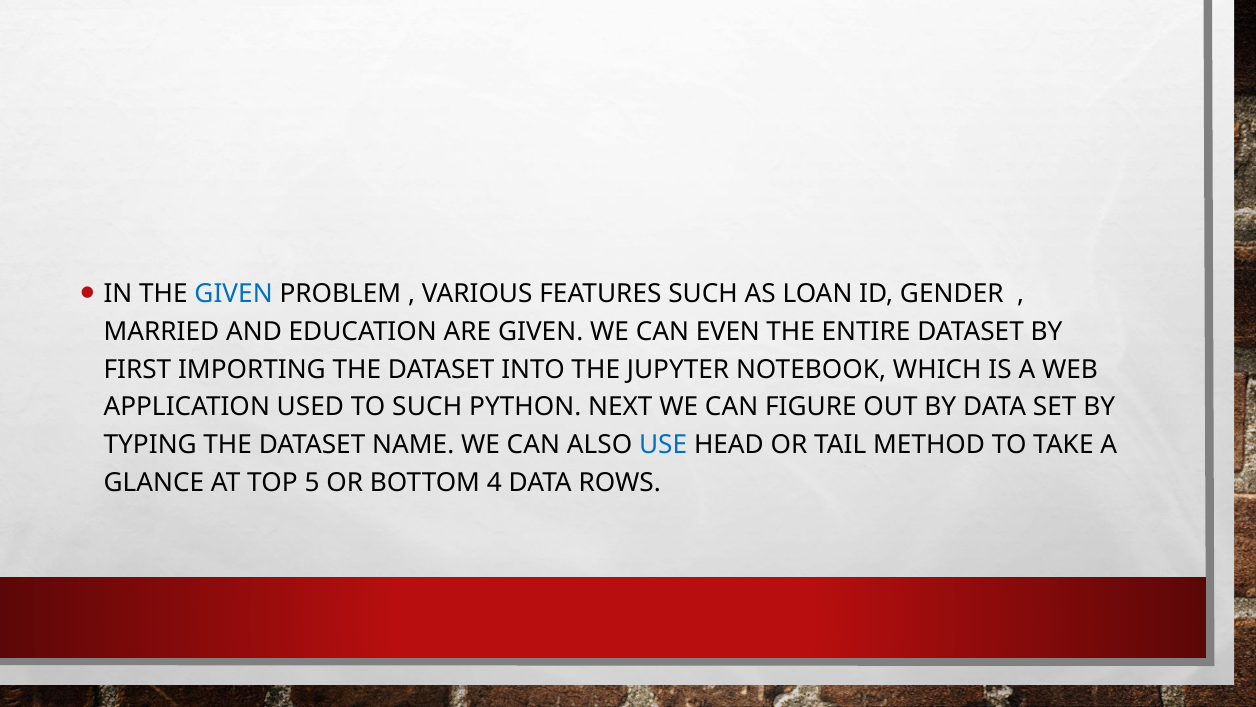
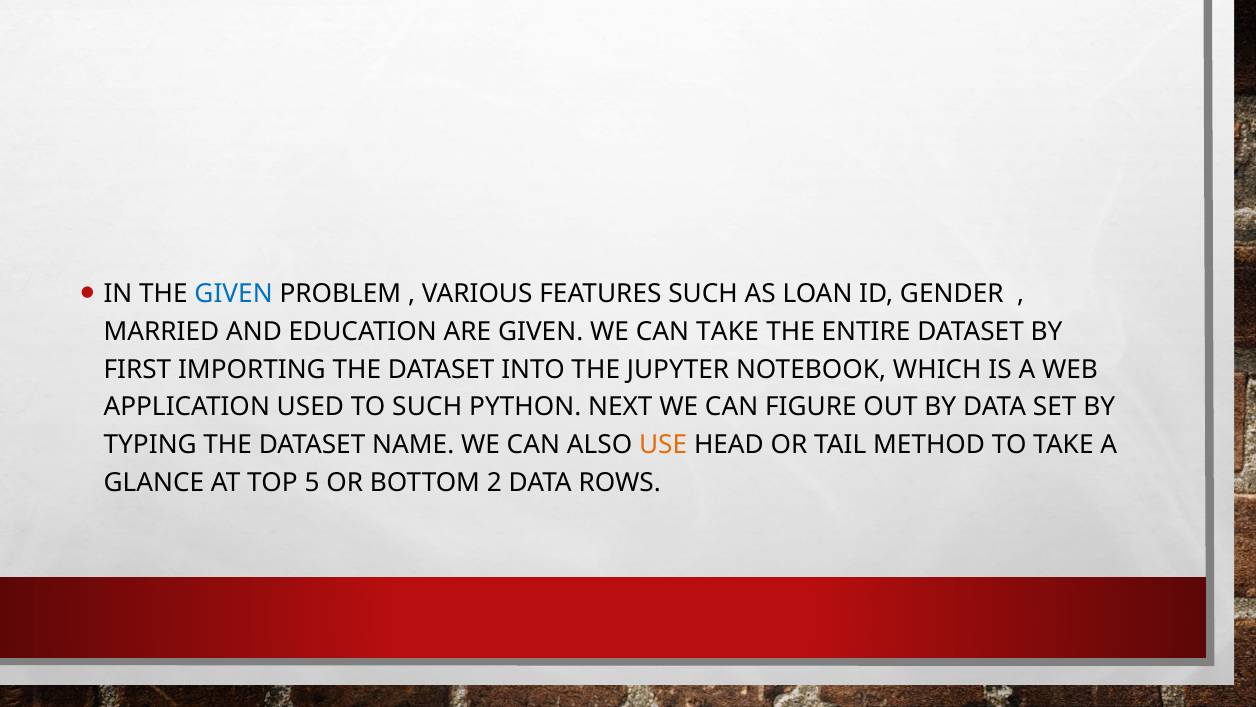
CAN EVEN: EVEN -> TAKE (728, 332)
USE colour: blue -> orange (663, 445)
4: 4 -> 2 (494, 482)
